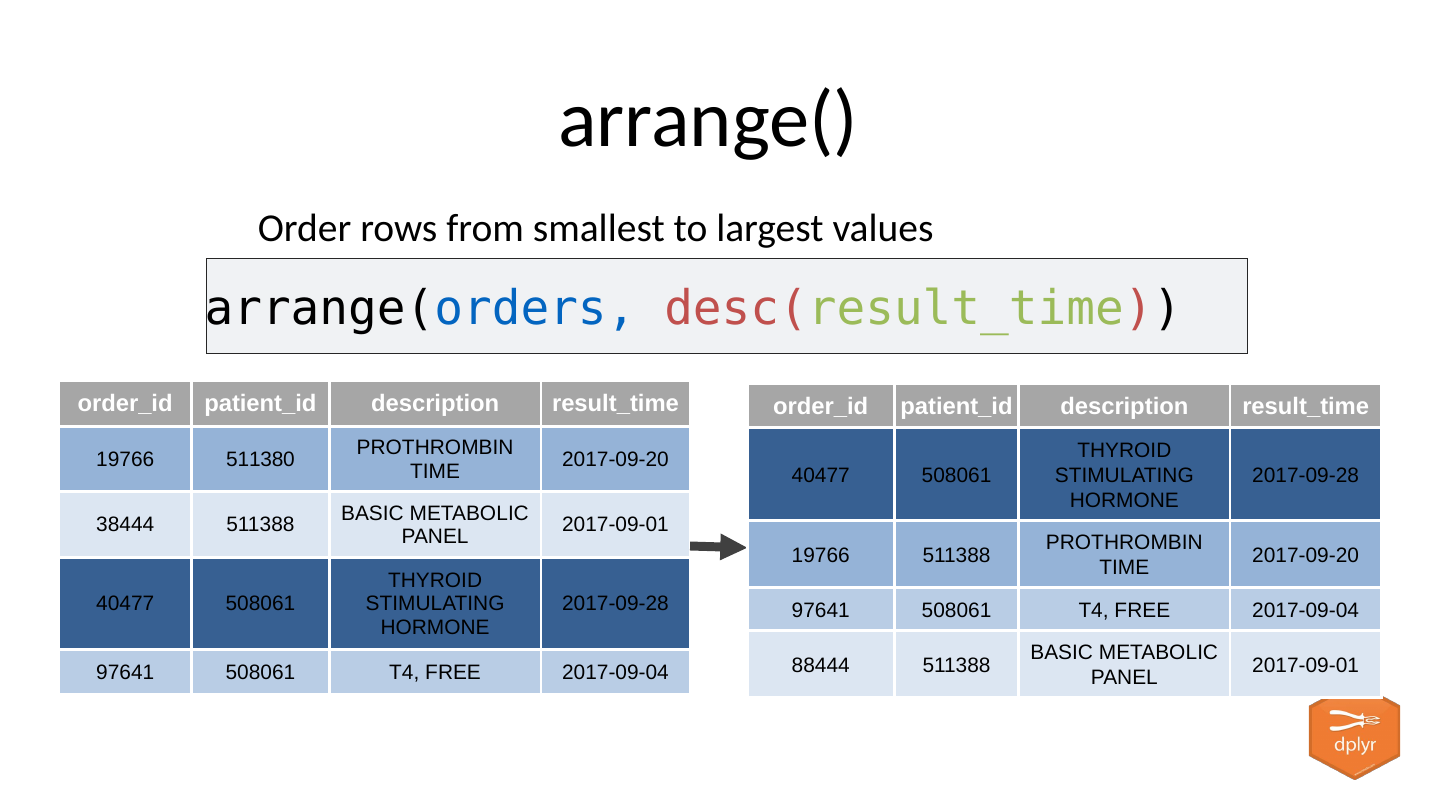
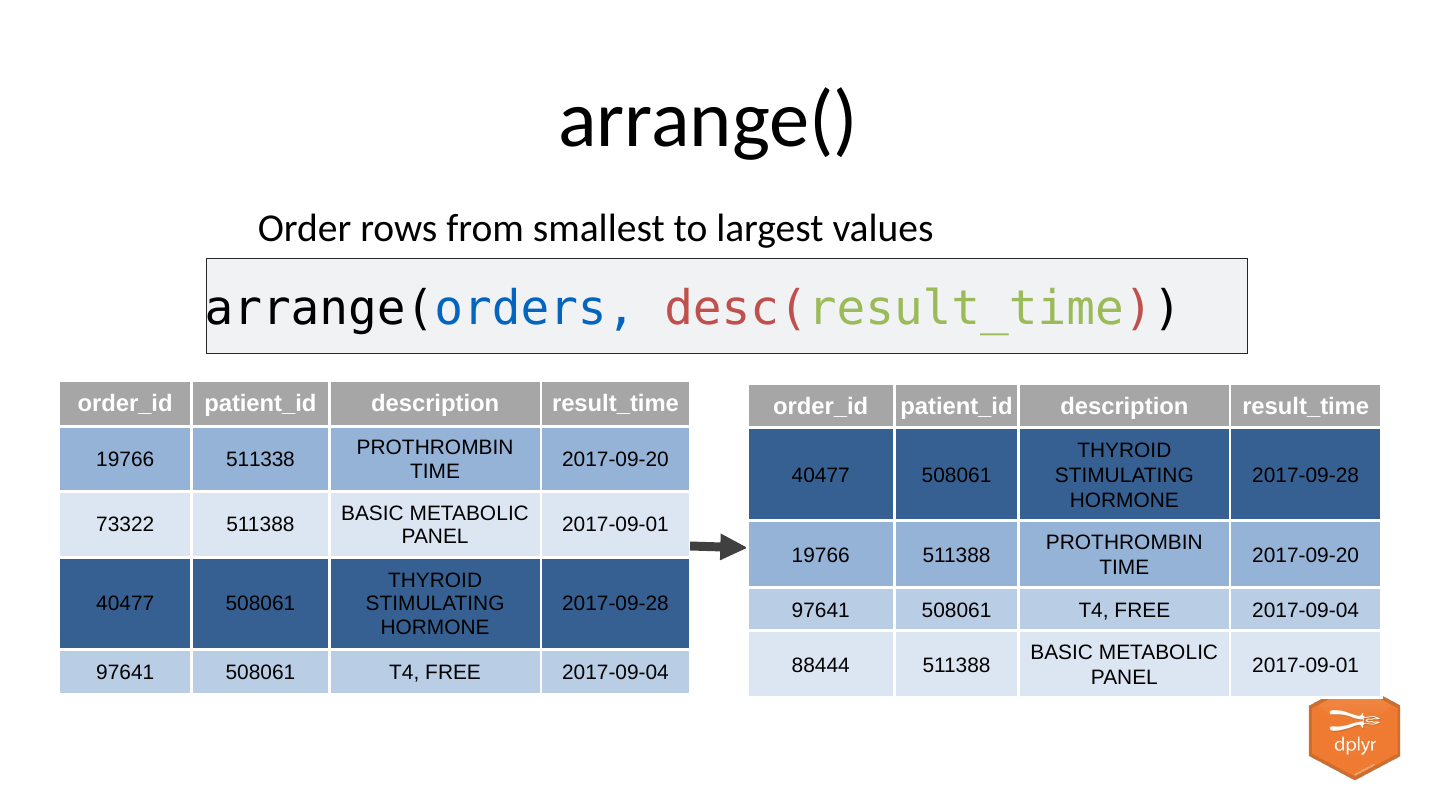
511380: 511380 -> 511338 (261, 459)
38444: 38444 -> 73322 (125, 525)
